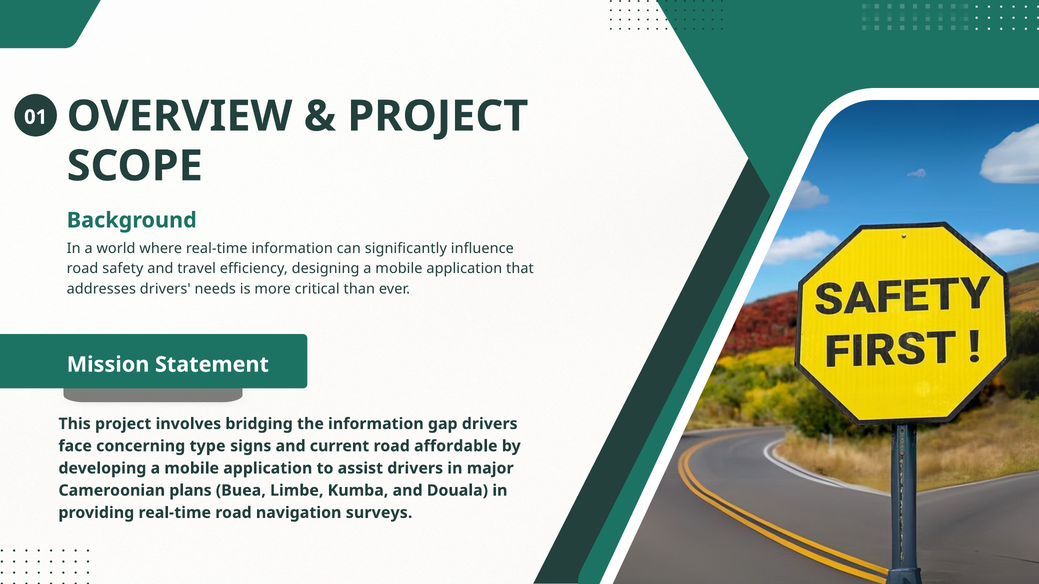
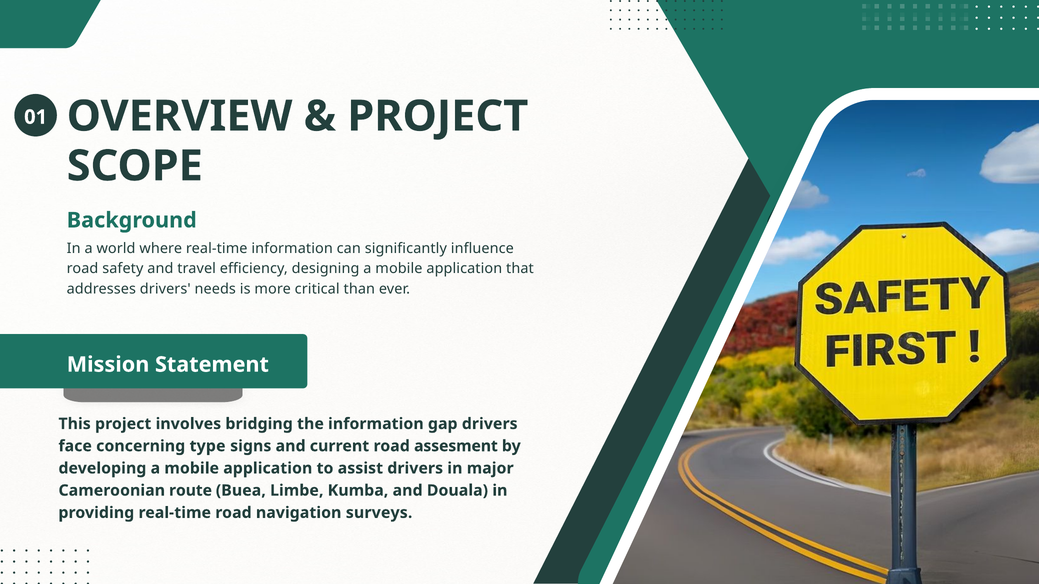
affordable: affordable -> assesment (456, 446)
plans: plans -> route (191, 491)
